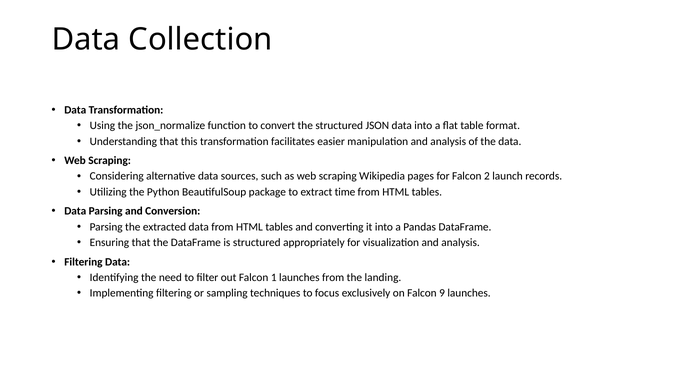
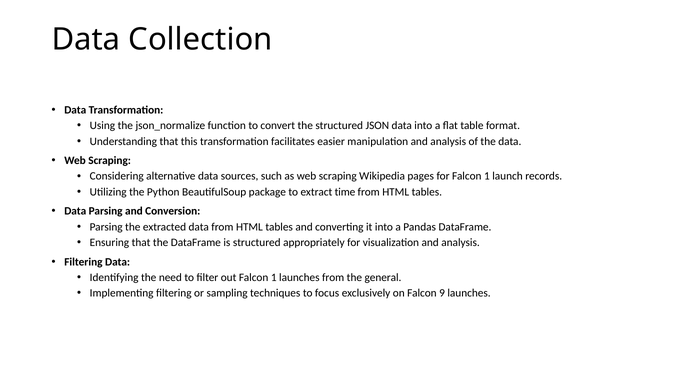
for Falcon 2: 2 -> 1 (487, 176)
landing: landing -> general (383, 278)
